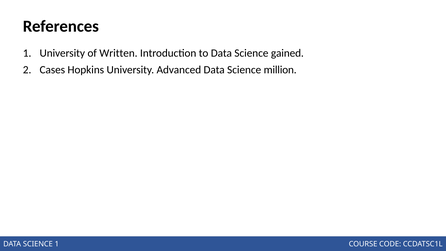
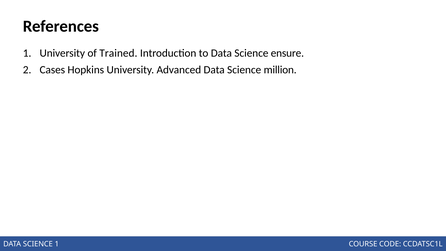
Written: Written -> Trained (118, 53)
gained: gained -> ensure (287, 53)
